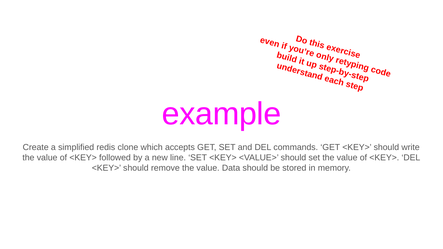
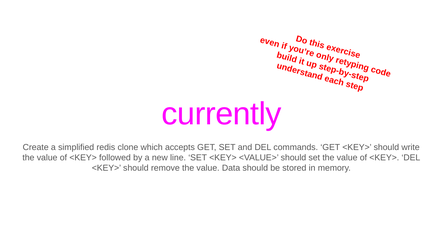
example: example -> currently (222, 114)
